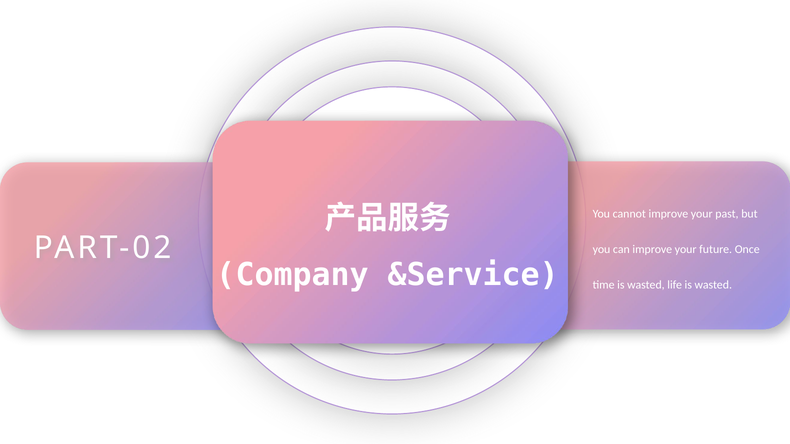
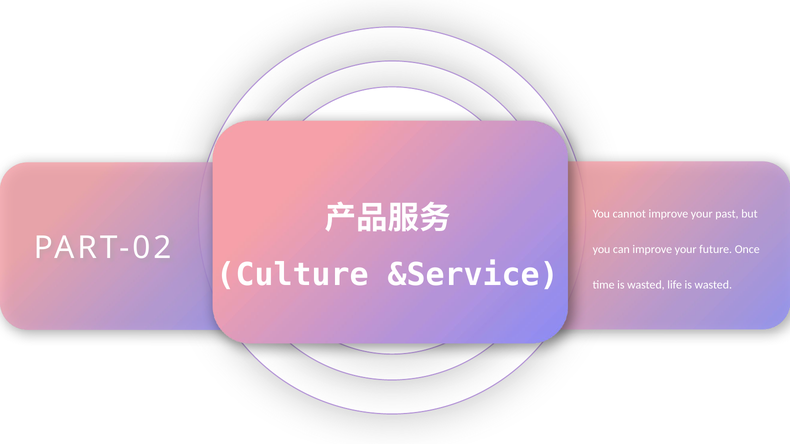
Company: Company -> Culture (293, 275)
